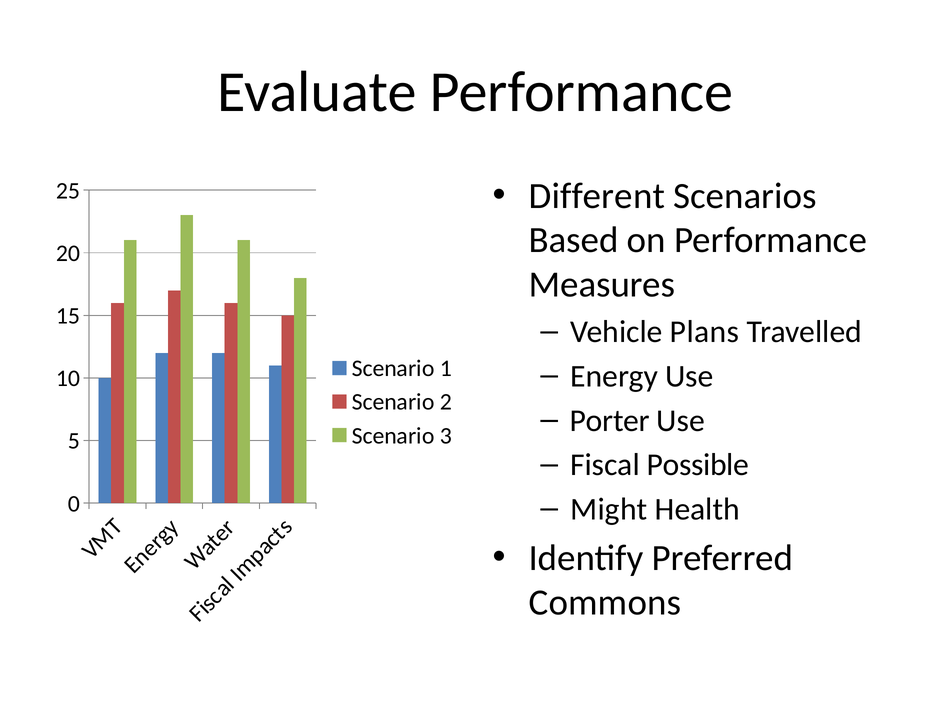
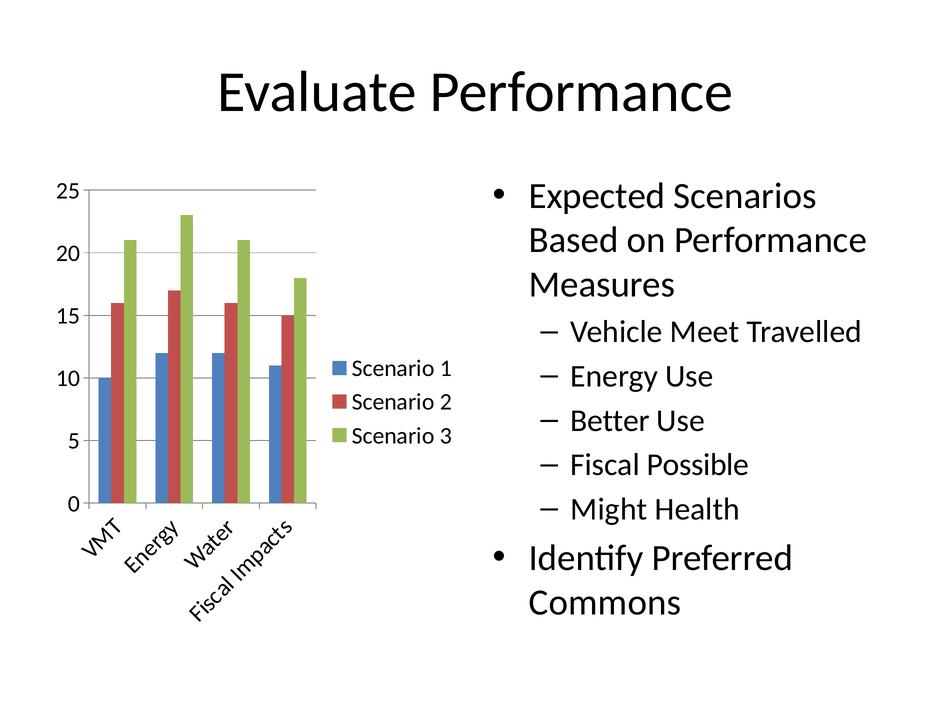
Different: Different -> Expected (597, 196)
Plans: Plans -> Meet (705, 332)
Porter: Porter -> Better (610, 421)
